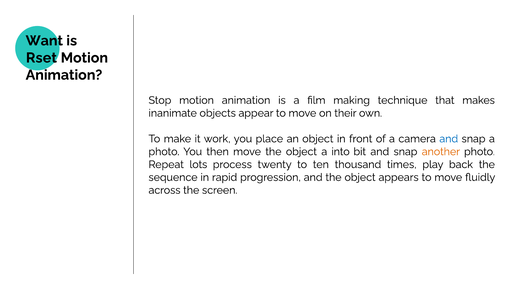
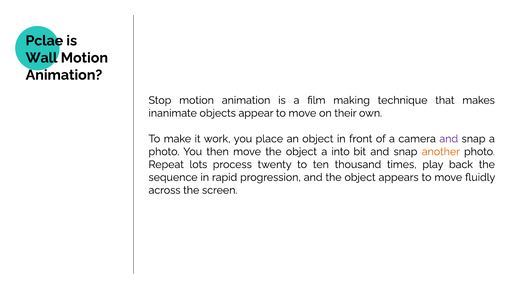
Want: Want -> Pclae (44, 41)
Rset: Rset -> Wall (42, 58)
and colour: blue -> purple (449, 139)
